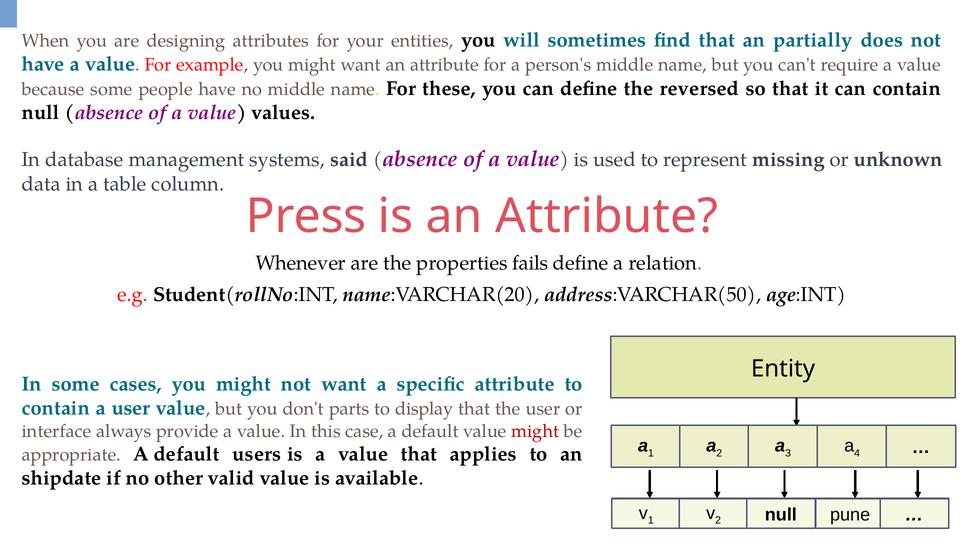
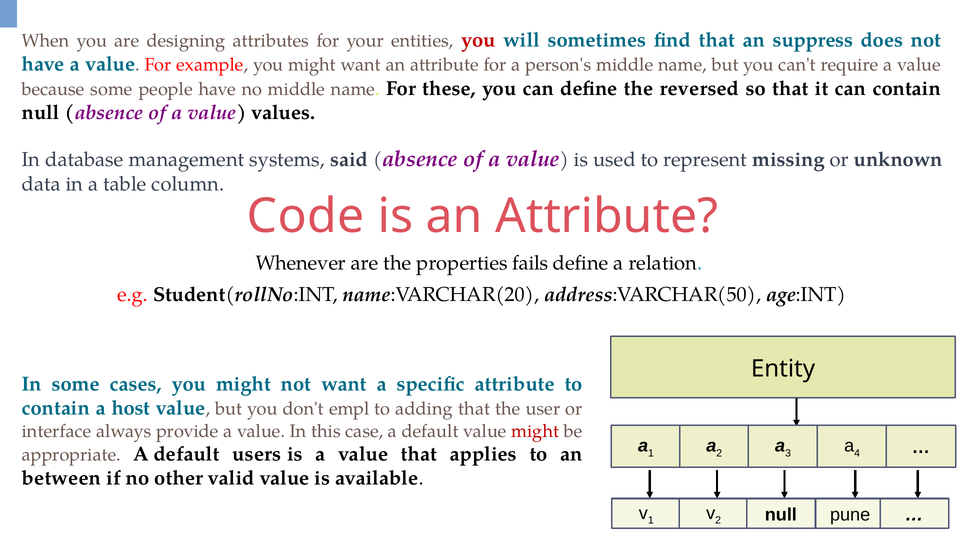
you colour: black -> red (478, 40)
partially: partially -> suppress (813, 40)
Press: Press -> Code (306, 216)
a user: user -> host (131, 408)
parts: parts -> empl (349, 409)
display: display -> adding (424, 409)
shipdate: shipdate -> between (61, 478)
